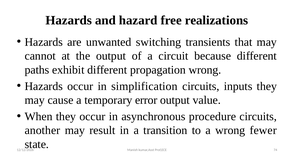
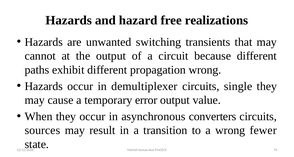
simplification: simplification -> demultiplexer (144, 86)
inputs: inputs -> single (238, 86)
procedure: procedure -> converters (213, 117)
another: another -> sources (42, 131)
